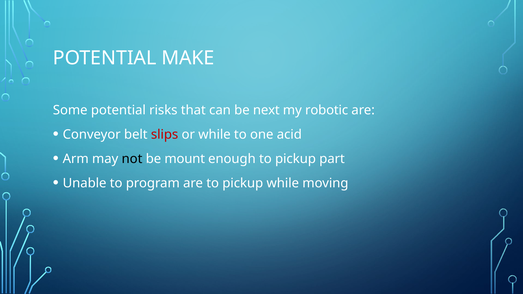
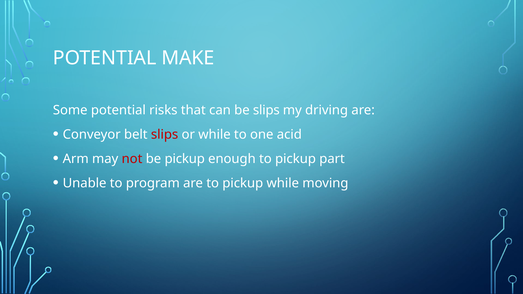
be next: next -> slips (266, 110)
robotic: robotic -> driving (327, 110)
not colour: black -> red (132, 159)
be mount: mount -> pickup (185, 159)
